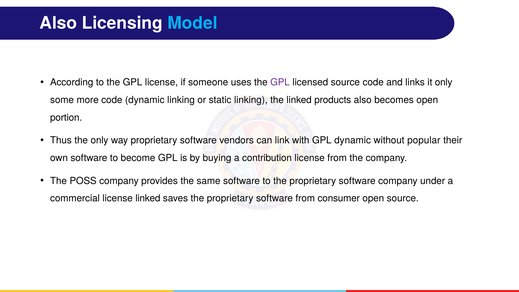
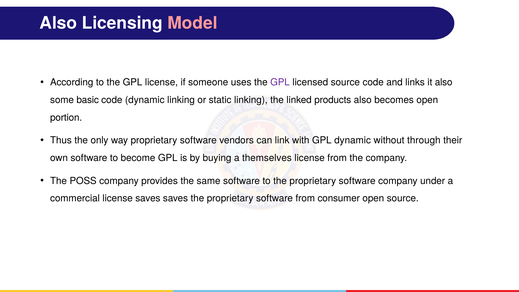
Model colour: light blue -> pink (193, 23)
it only: only -> also (444, 82)
more: more -> basic (88, 100)
popular: popular -> through (424, 140)
contribution: contribution -> themselves (267, 158)
license linked: linked -> saves (148, 198)
